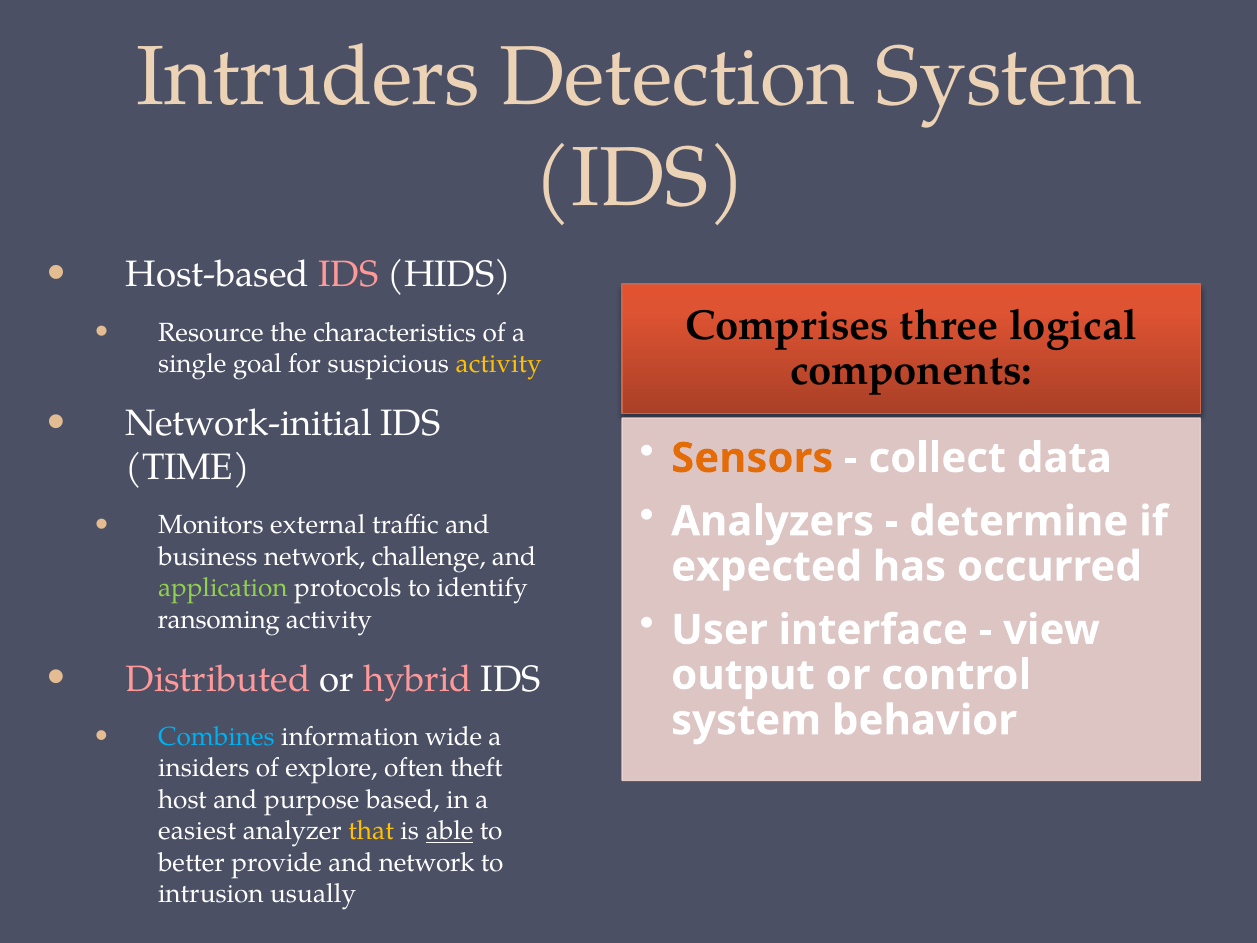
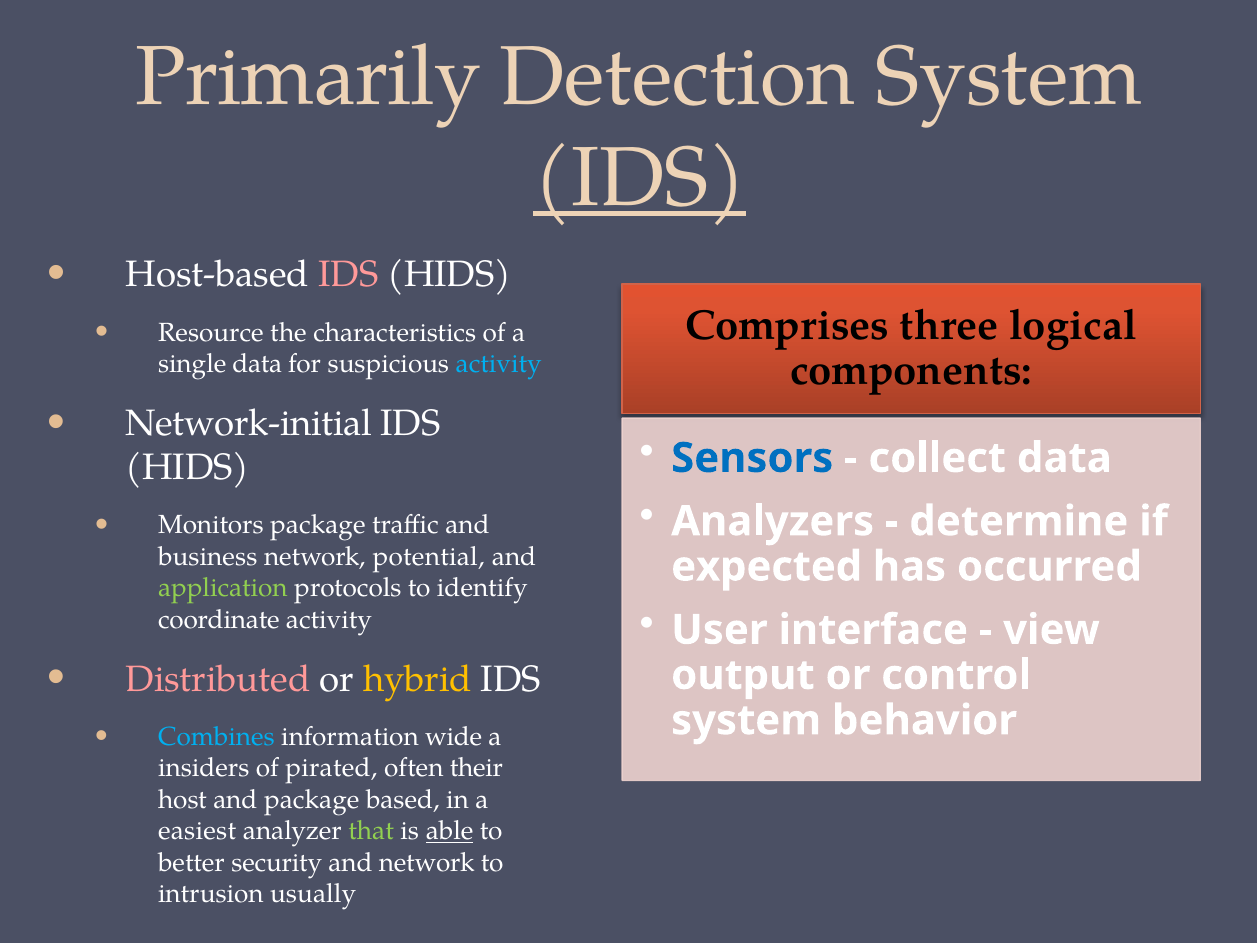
Intruders: Intruders -> Primarily (308, 77)
IDS underline: none -> present (640, 178)
single goal: goal -> data (257, 364)
activity colour: yellow -> light blue (499, 364)
Sensors colour: orange -> blue (752, 458)
TIME: TIME -> HIDS (188, 467)
Monitors external: external -> package (318, 525)
challenge: challenge -> potential (429, 557)
ransoming: ransoming -> coordinate (219, 619)
hybrid colour: pink -> yellow (418, 679)
explore: explore -> pirated (331, 768)
theft: theft -> their (476, 768)
and purpose: purpose -> package (312, 800)
that colour: yellow -> light green (371, 831)
provide: provide -> security (277, 862)
